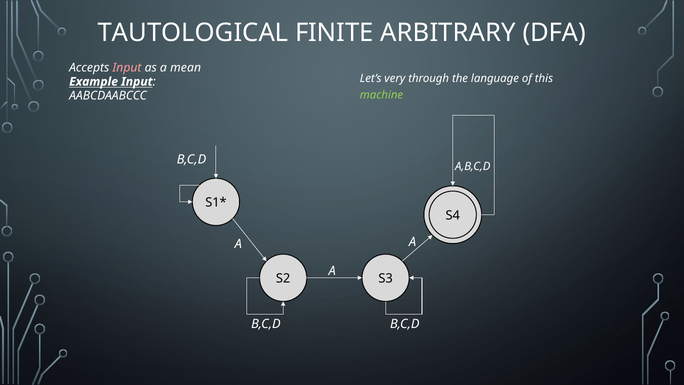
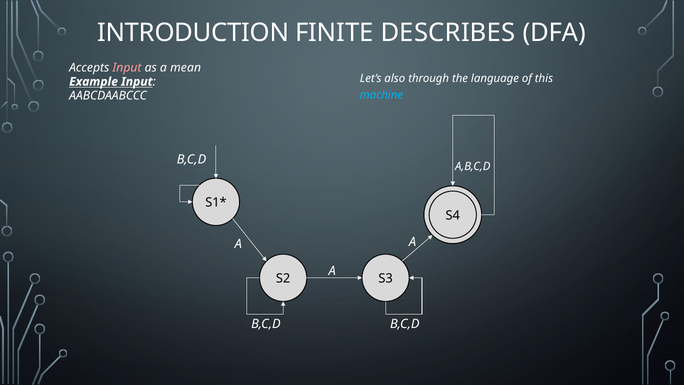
TAUTOLOGICAL: TAUTOLOGICAL -> INTRODUCTION (193, 33)
ARBITRARY: ARBITRARY -> DESCRIBES (448, 33)
very: very -> also (395, 79)
machine colour: light green -> light blue (382, 95)
